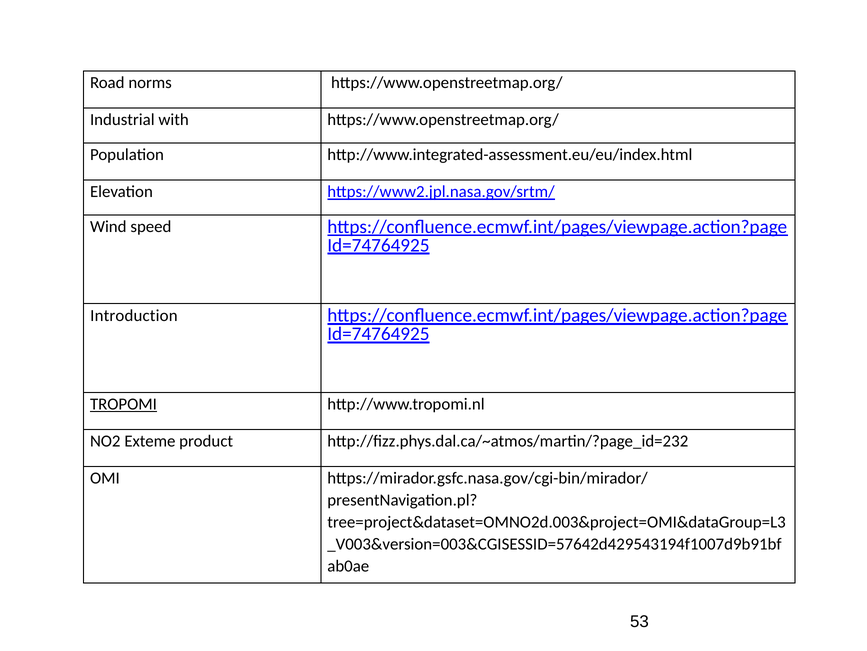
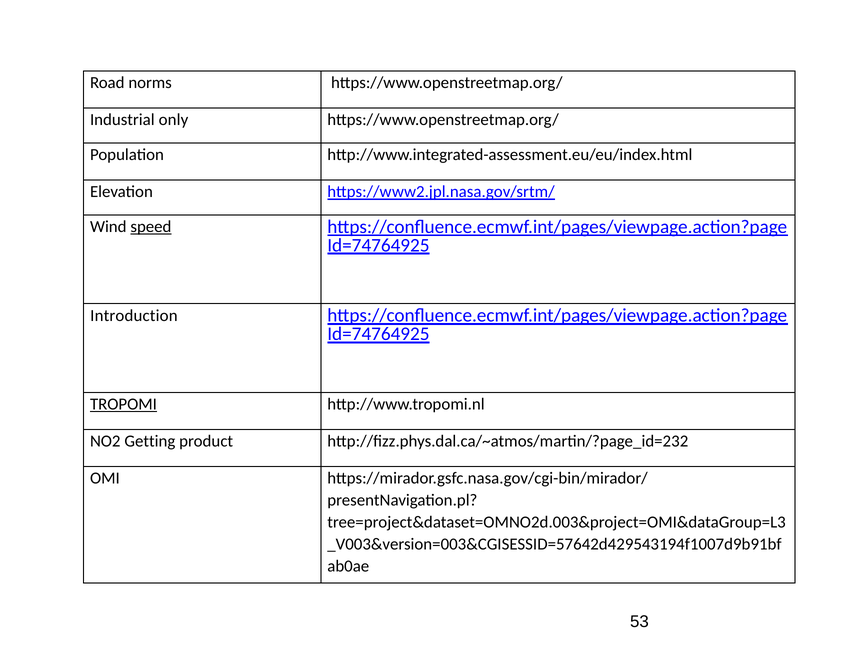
with: with -> only (174, 120)
speed underline: none -> present (151, 226)
Exteme: Exteme -> Getting (150, 441)
